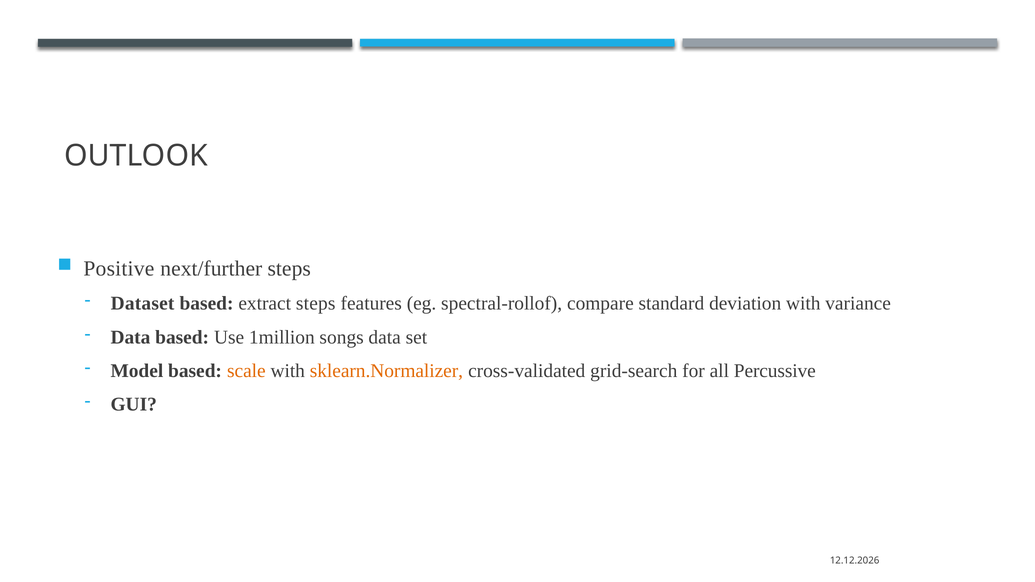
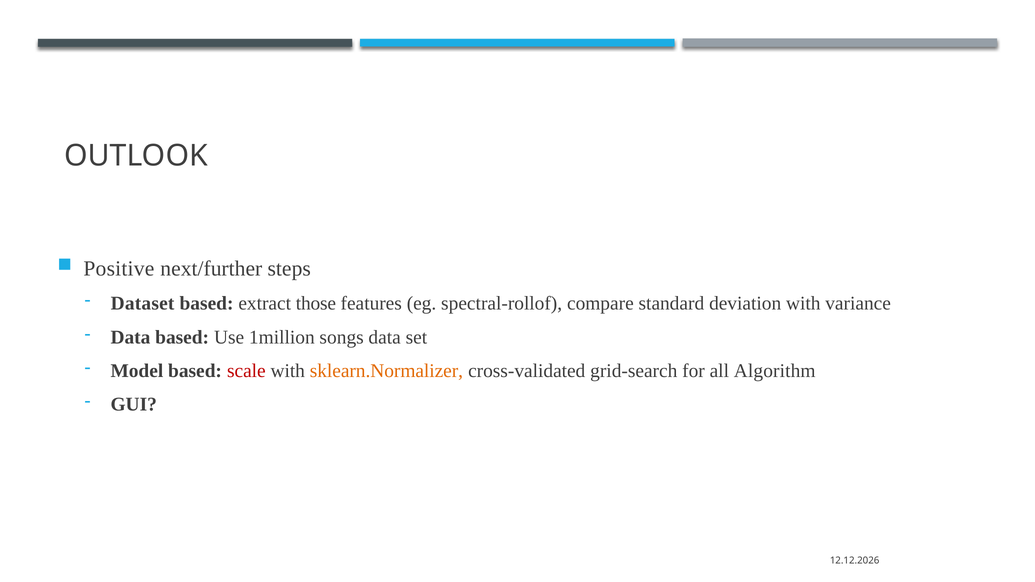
extract steps: steps -> those (316, 304)
scale colour: orange -> red (246, 371)
Percussive: Percussive -> Algorithm (775, 371)
